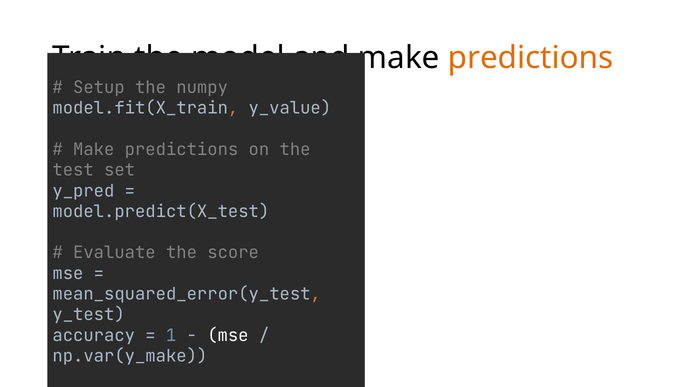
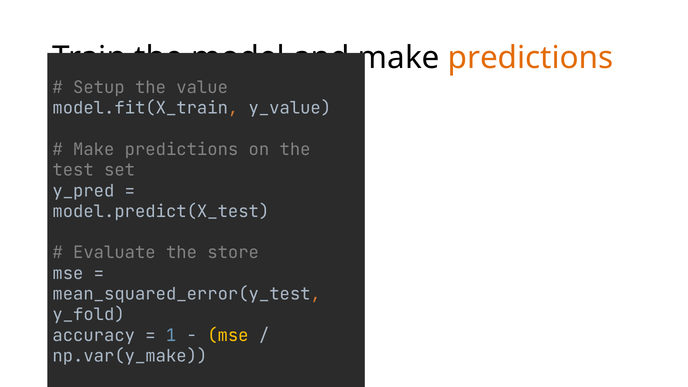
numpy: numpy -> value (202, 88)
score: score -> store (233, 253)
y_test: y_test -> y_fold (89, 315)
mse colour: white -> yellow (228, 335)
